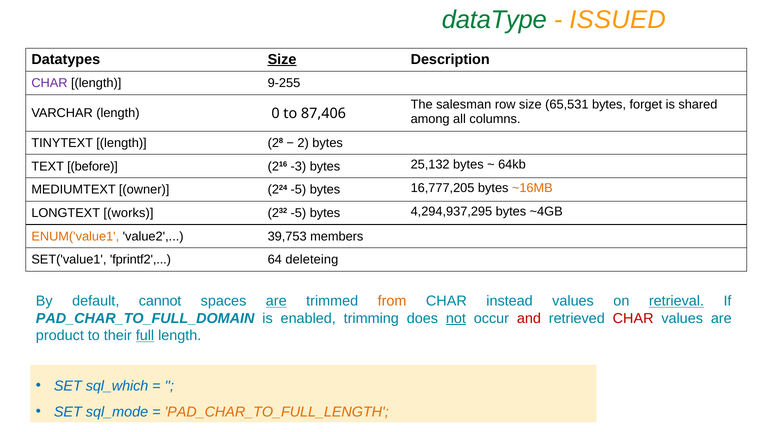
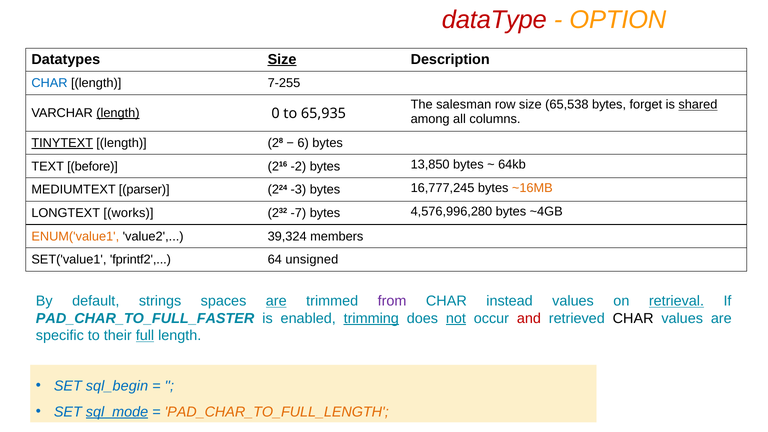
dataType colour: green -> red (494, 20)
ISSUED: ISSUED -> OPTION (618, 20)
CHAR colour: purple -> blue (49, 83)
9-255: 9-255 -> 7-255 (284, 83)
65,531: 65,531 -> 65,538 (567, 105)
shared underline: none -> present (698, 105)
length underline: none -> present (118, 113)
87,406: 87,406 -> 65,935 (323, 114)
TINYTEXT underline: none -> present (62, 143)
2: 2 -> 6 (303, 143)
-3: -3 -> -2 (298, 166)
25,132: 25,132 -> 13,850 (430, 165)
owner: owner -> parser (144, 190)
224 -5: -5 -> -3 (298, 190)
16,777,205: 16,777,205 -> 16,777,245 (443, 188)
232 -5: -5 -> -7 (298, 213)
4,294,937,295: 4,294,937,295 -> 4,576,996,280 (451, 211)
39,753: 39,753 -> 39,324 (287, 236)
deleteing: deleteing -> unsigned (312, 260)
cannot: cannot -> strings (160, 301)
from colour: orange -> purple (392, 301)
PAD_CHAR_TO_FULL_DOMAIN: PAD_CHAR_TO_FULL_DOMAIN -> PAD_CHAR_TO_FULL_FASTER (145, 318)
trimming underline: none -> present (371, 318)
CHAR colour: red -> black (633, 318)
product: product -> specific (60, 336)
sql_which: sql_which -> sql_begin (117, 386)
sql_mode underline: none -> present (117, 412)
